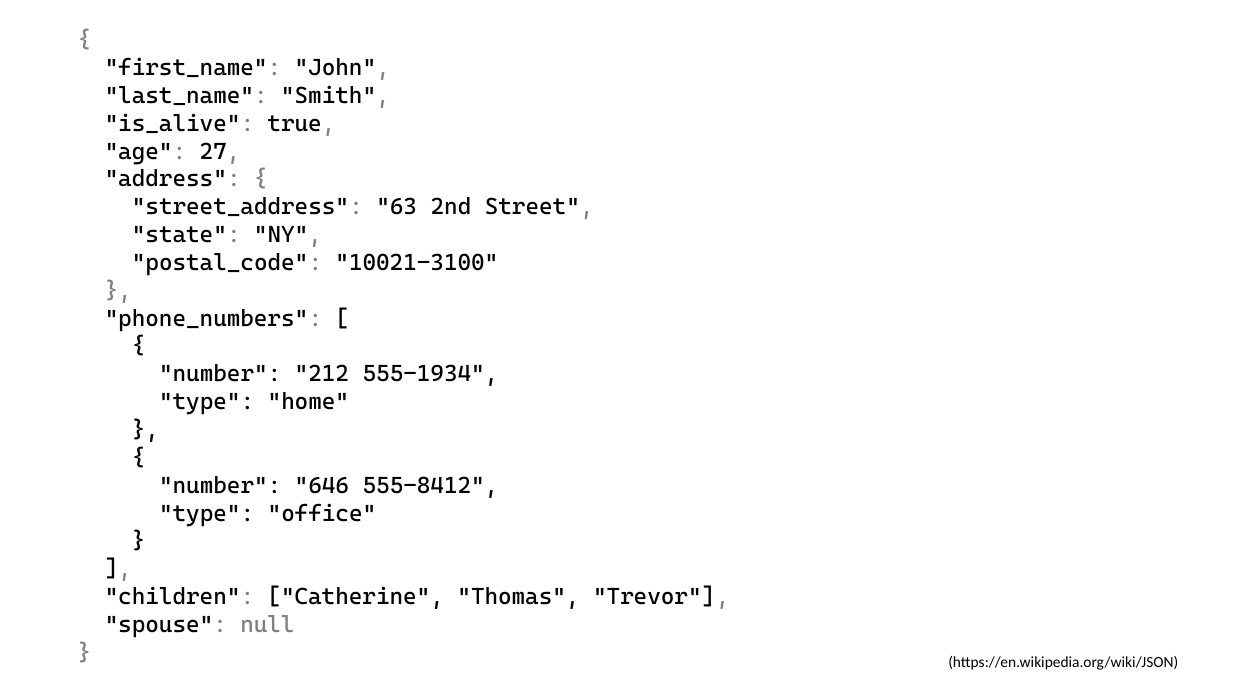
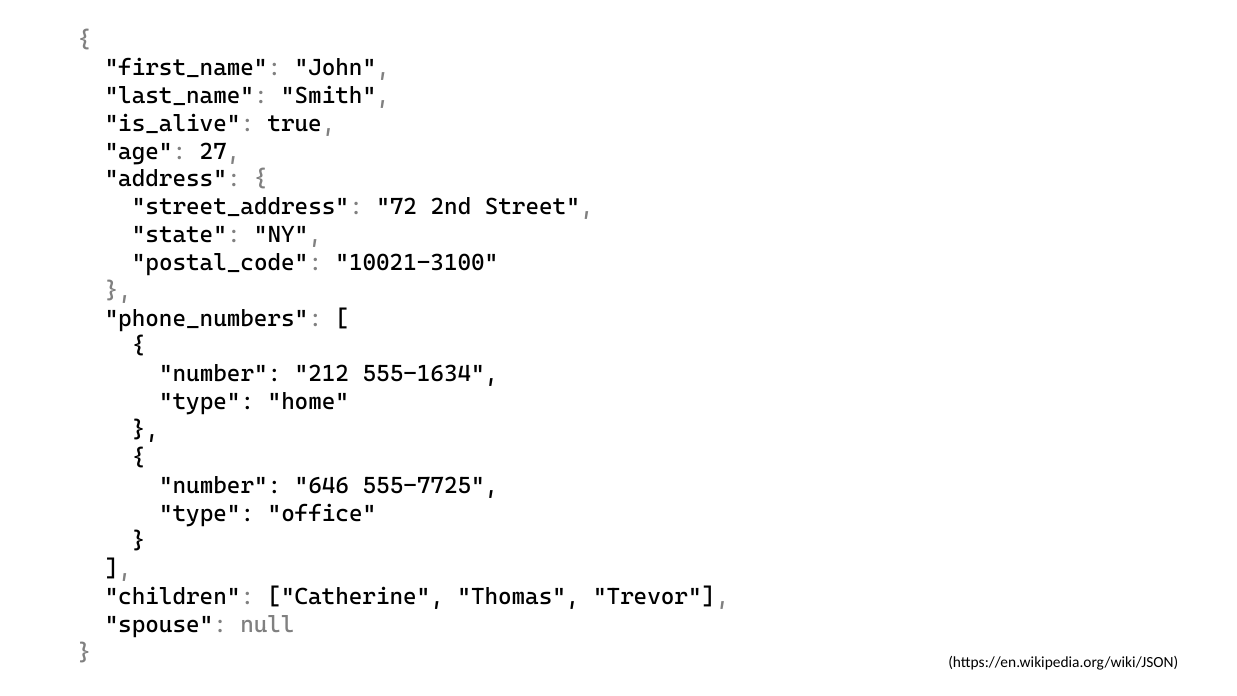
63: 63 -> 72 (397, 207)
555-1934: 555-1934 -> 555-1634 (430, 374)
555-8412: 555-8412 -> 555-7725 (430, 485)
